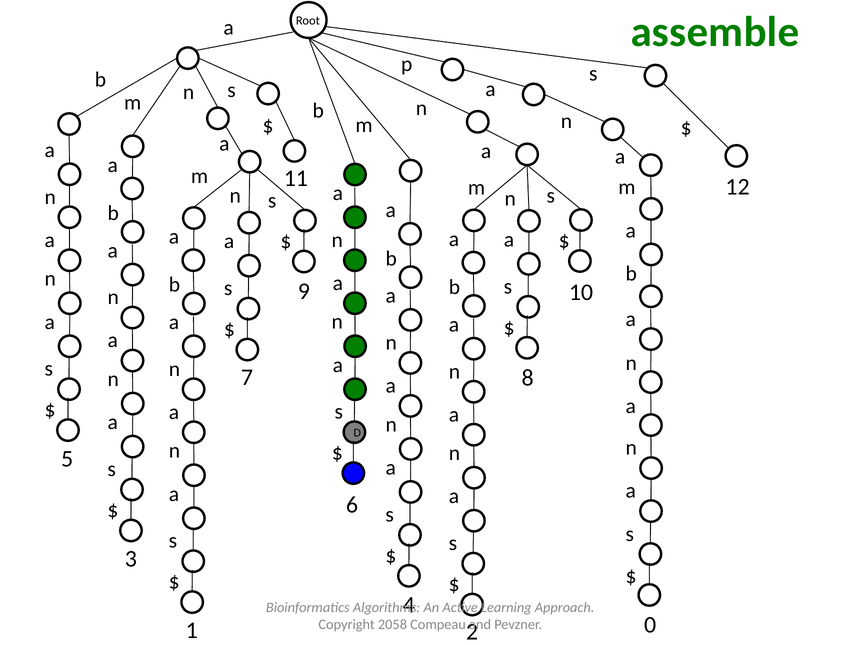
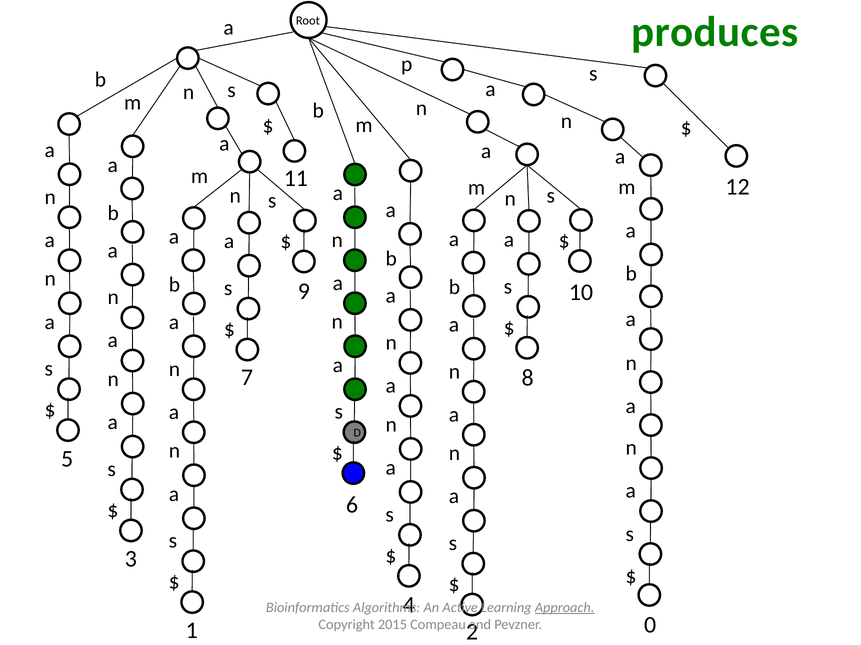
assemble: assemble -> produces (715, 32)
Approach underline: none -> present (565, 608)
2058: 2058 -> 2015 (392, 625)
